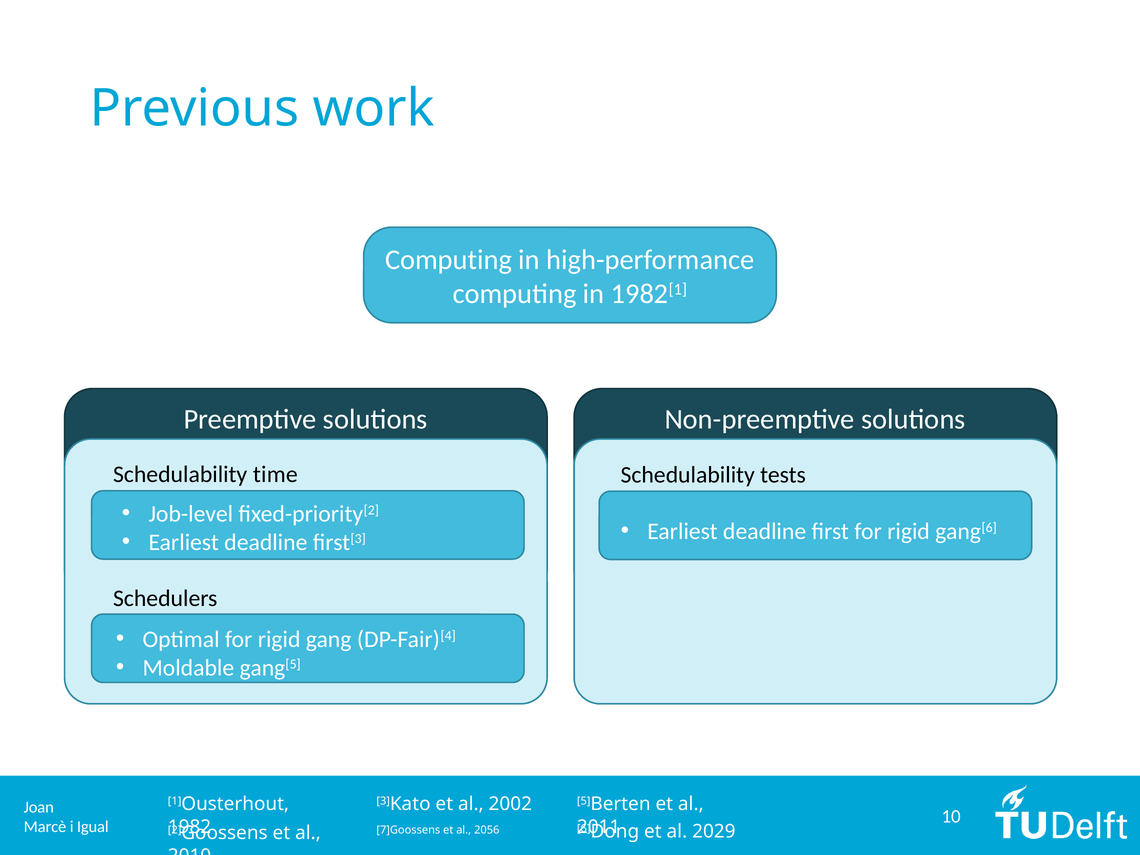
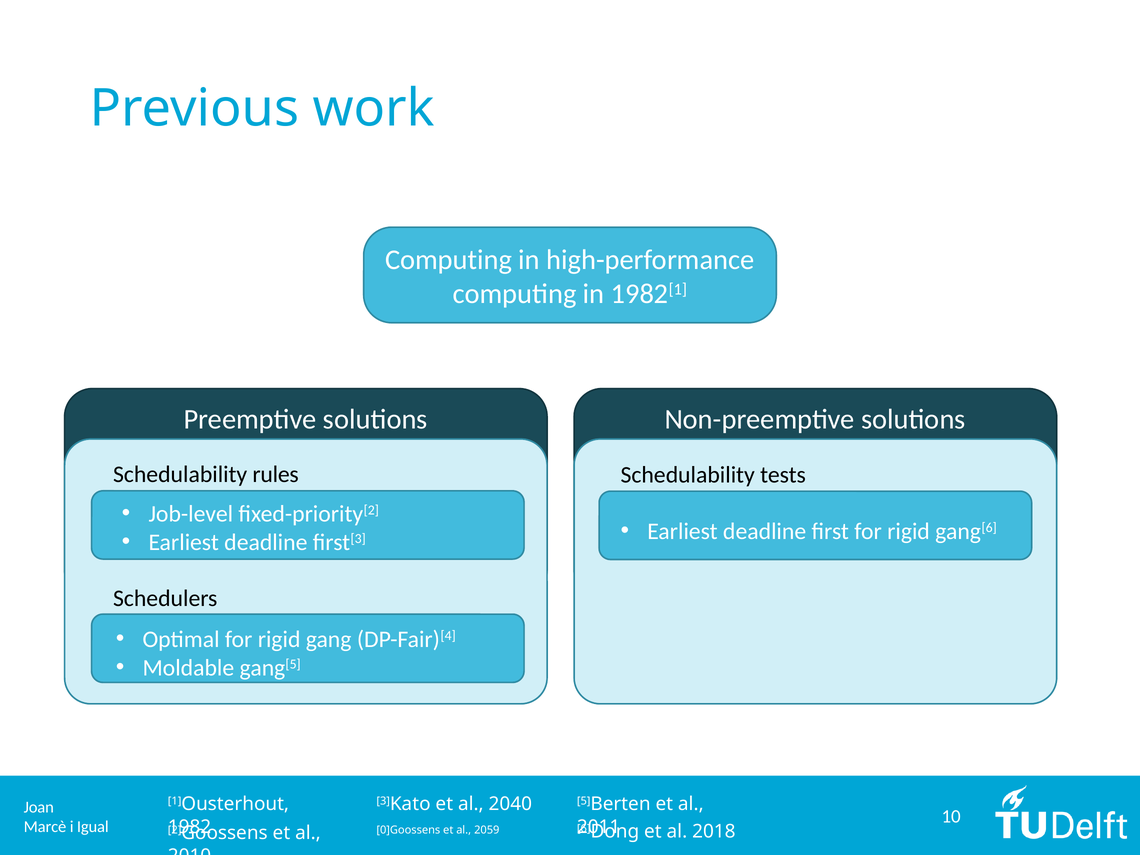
time: time -> rules (276, 475)
2002: 2002 -> 2040 (510, 804)
2029: 2029 -> 2018 (714, 832)
7]Goossens: 7]Goossens -> 0]Goossens (408, 830)
2056: 2056 -> 2059 (487, 830)
